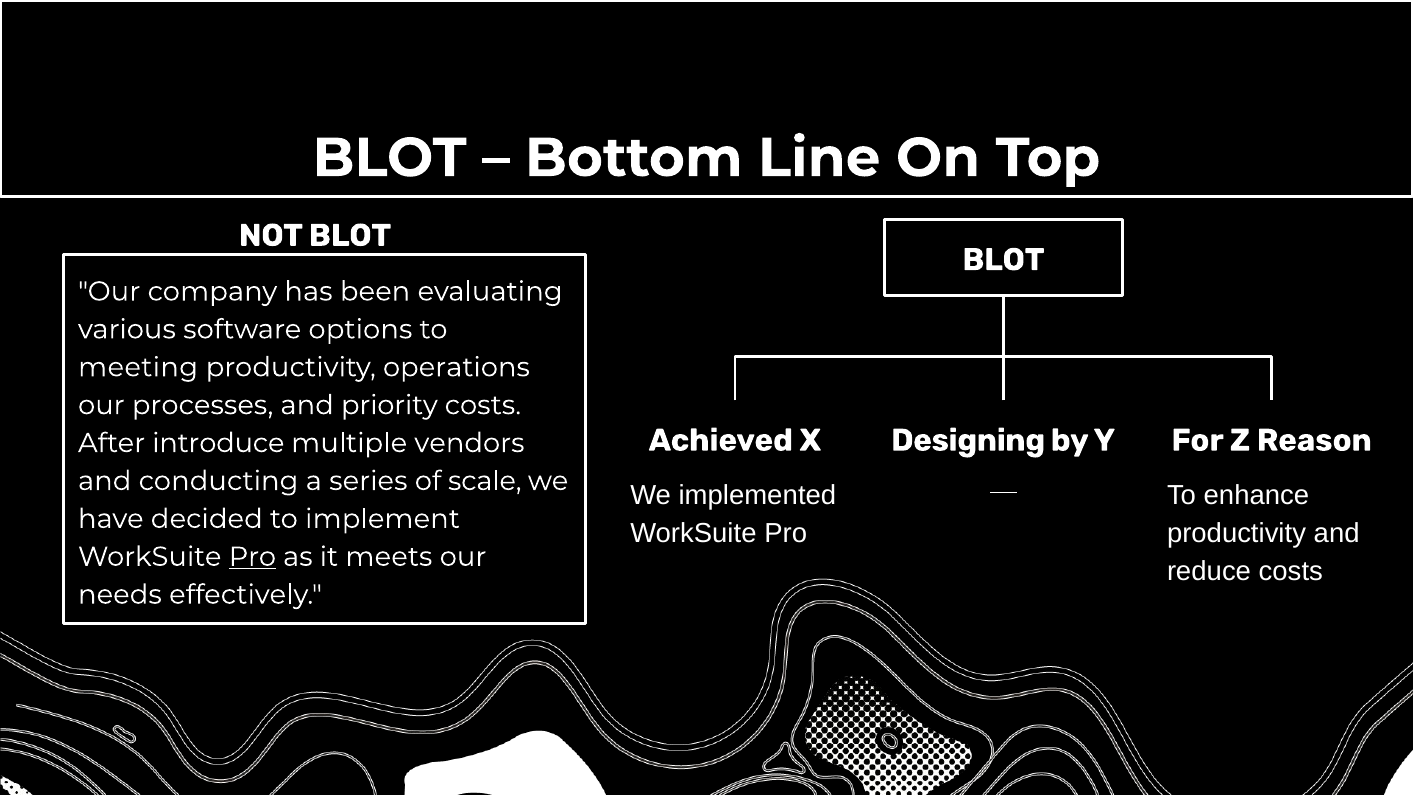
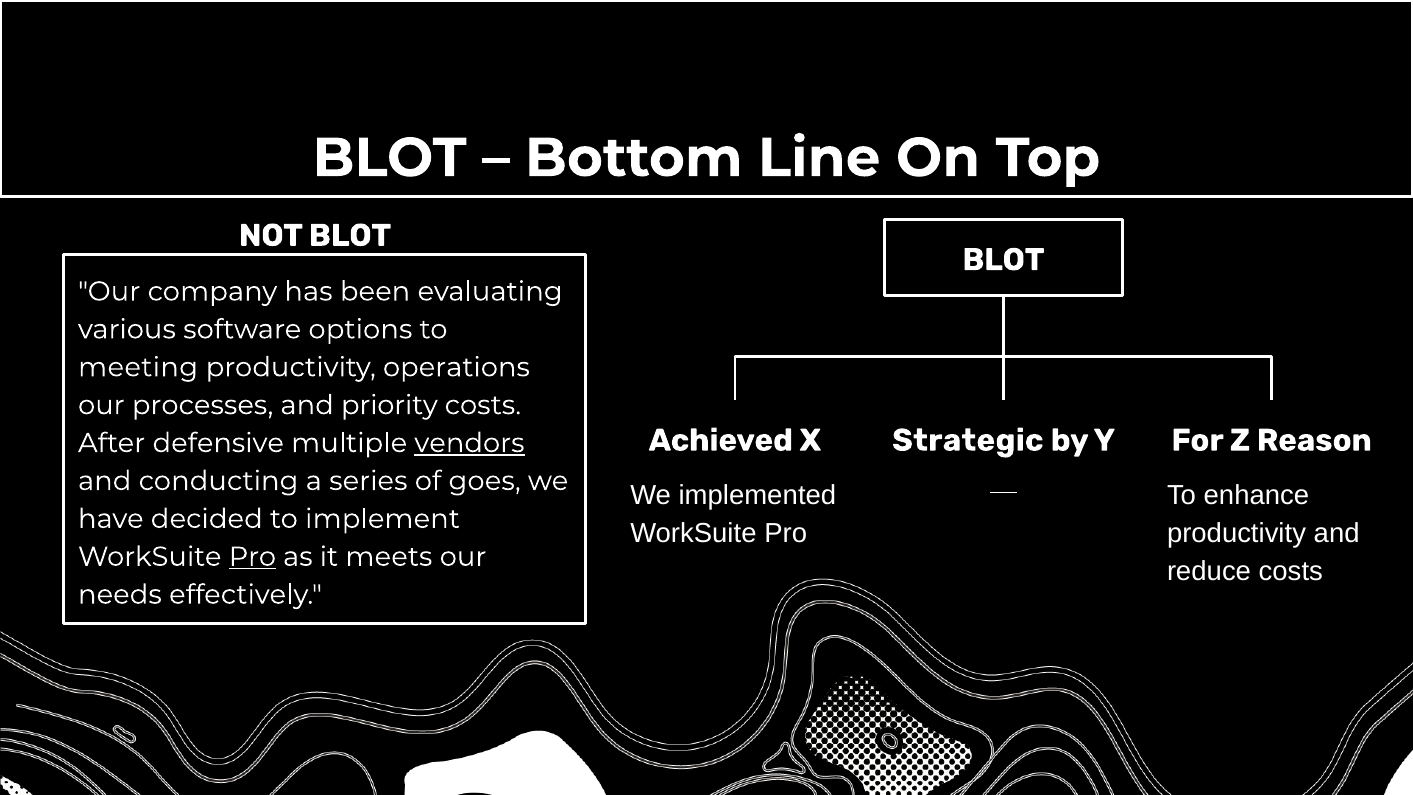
Designing: Designing -> Strategic (968, 440)
introduce: introduce -> defensive (218, 443)
vendors underline: none -> present (469, 443)
scale: scale -> goes (485, 481)
